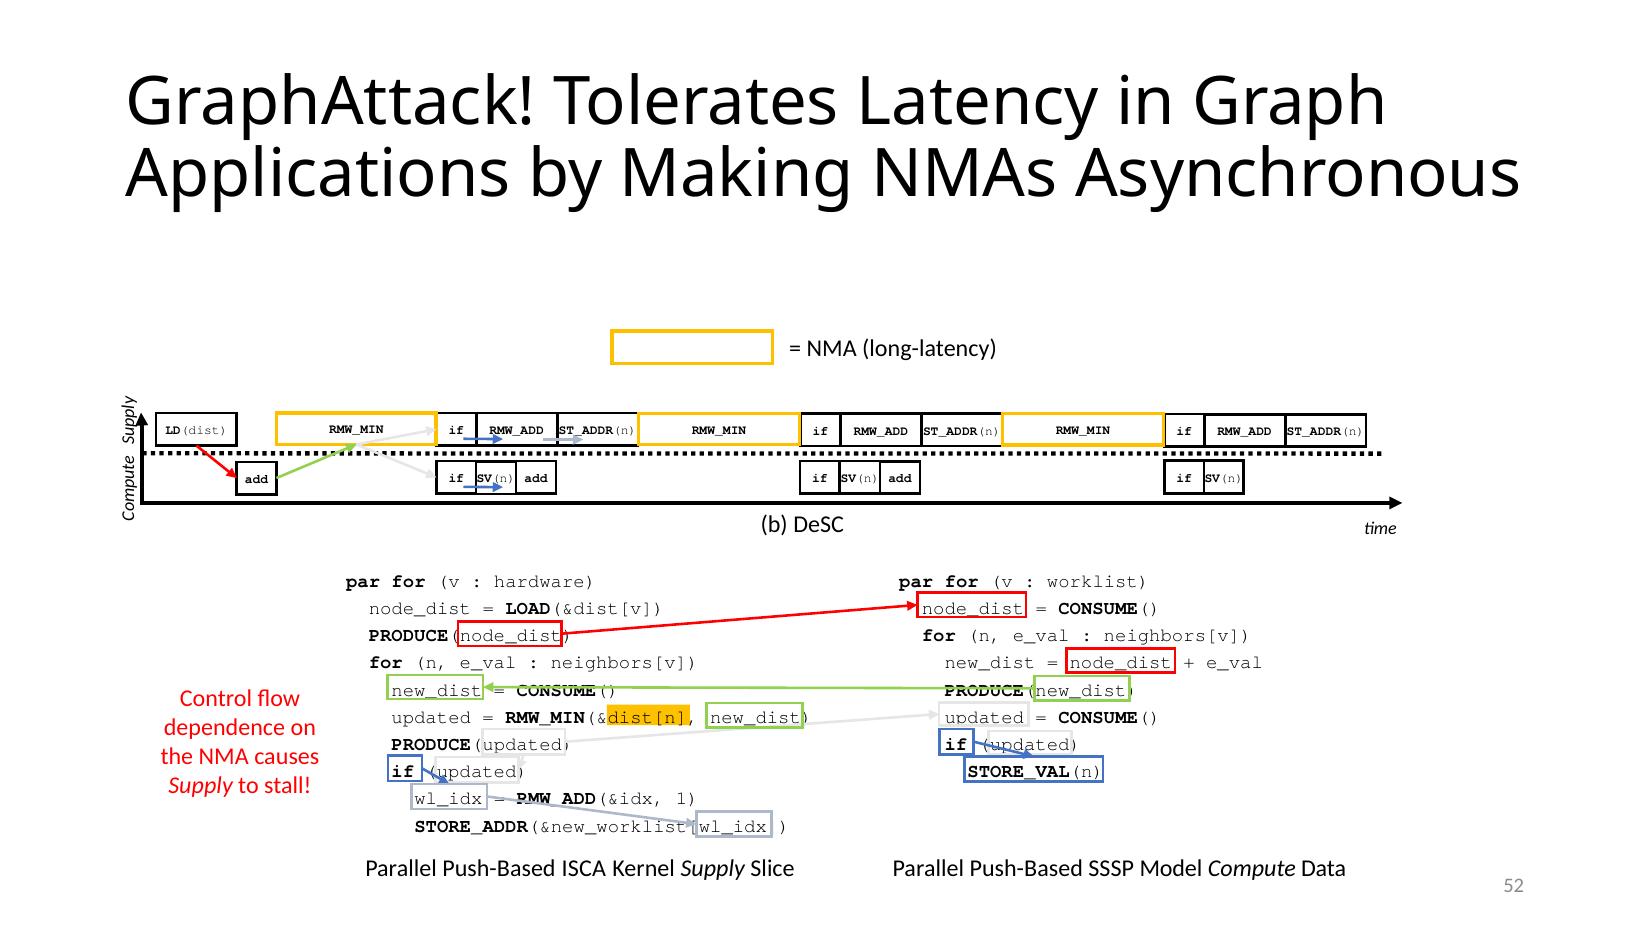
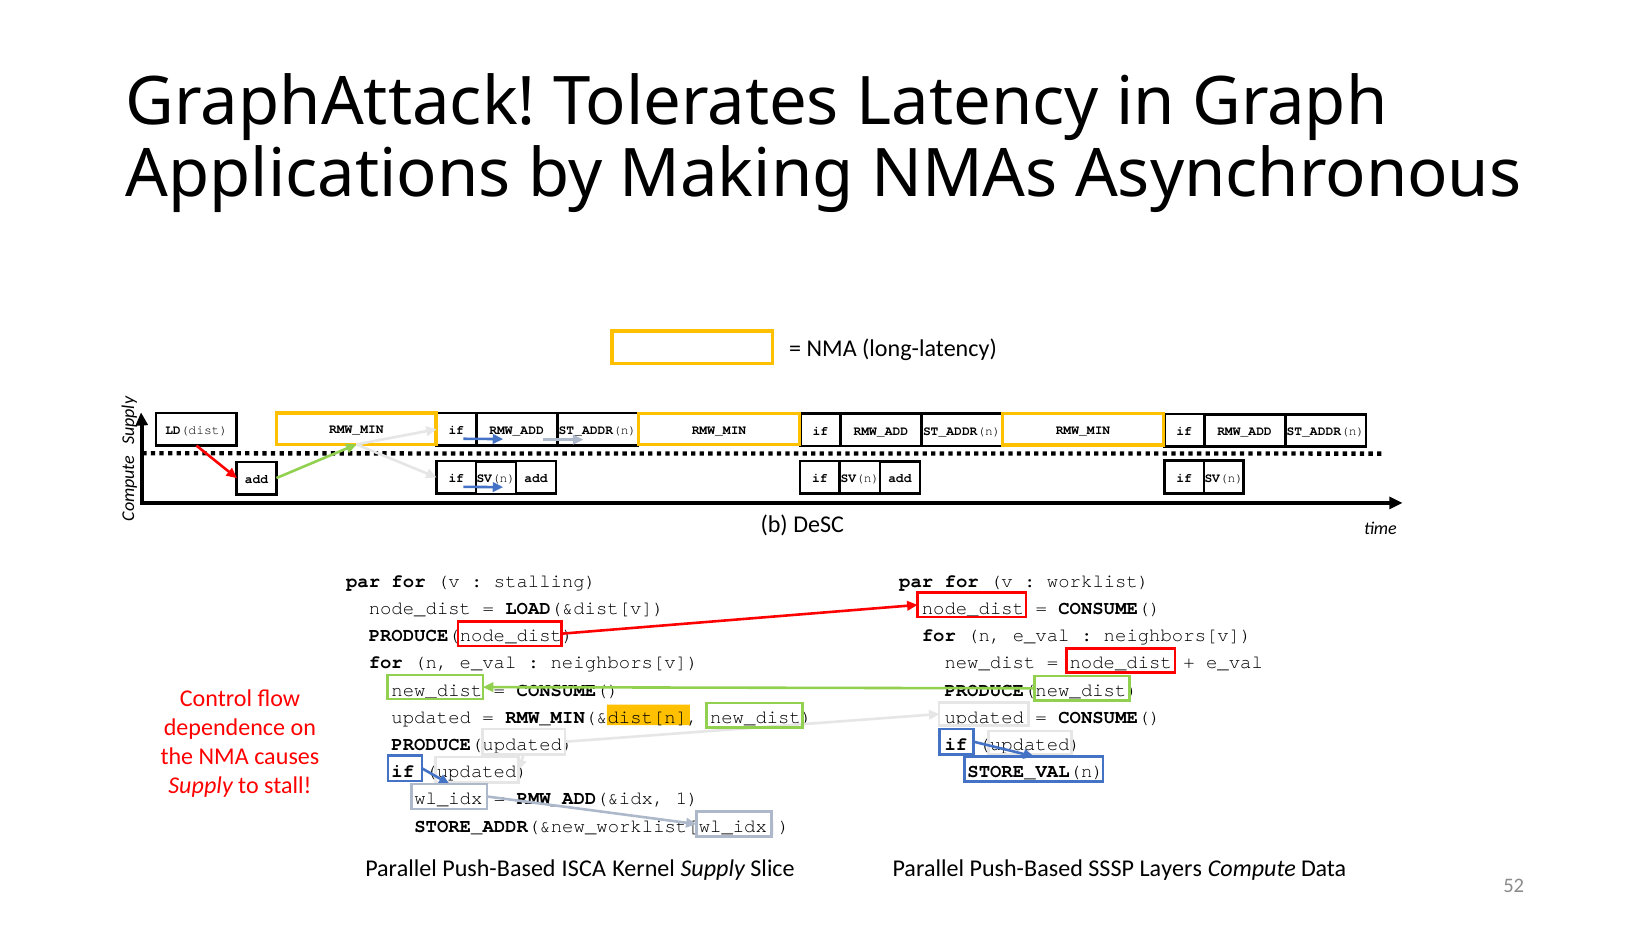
hardware: hardware -> stalling (545, 581)
Model: Model -> Layers (1171, 869)
